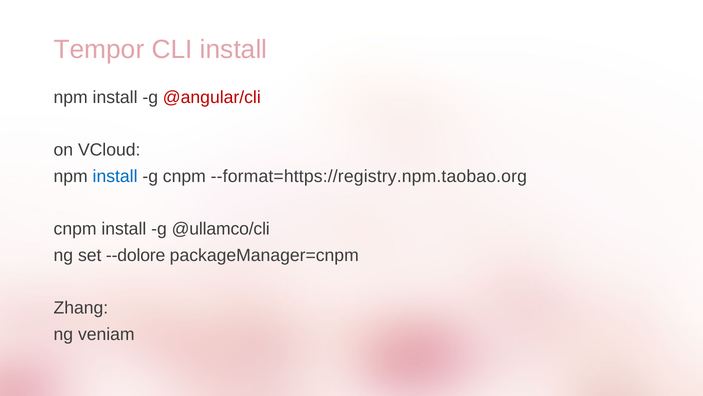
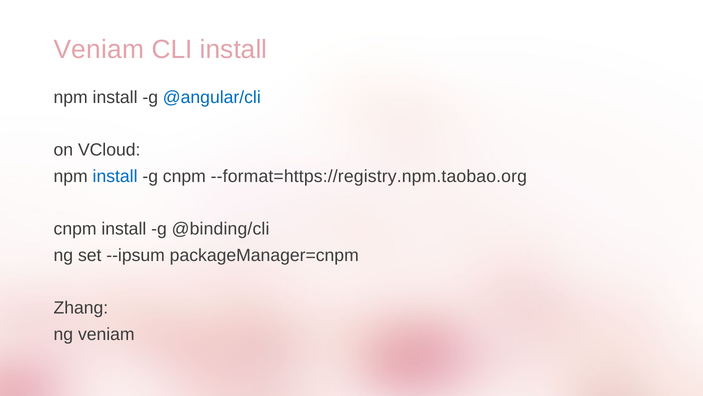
Tempor: Tempor -> Veniam (99, 49)
@angular/cli colour: red -> blue (212, 97)
@ullamco/cli: @ullamco/cli -> @binding/cli (221, 229)
--dolore: --dolore -> --ipsum (136, 255)
